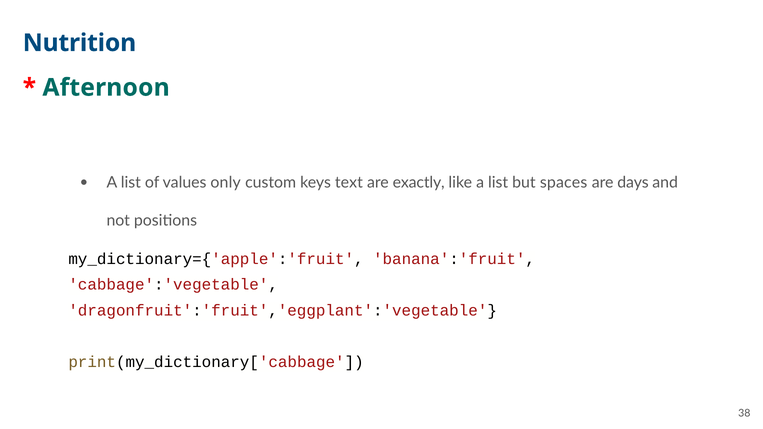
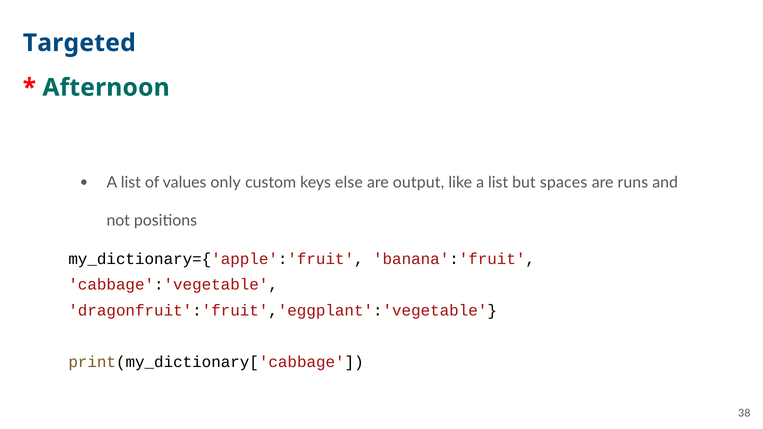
Nutrition: Nutrition -> Targeted (79, 43)
text: text -> else (349, 182)
exactly: exactly -> output (419, 182)
days: days -> runs (633, 182)
